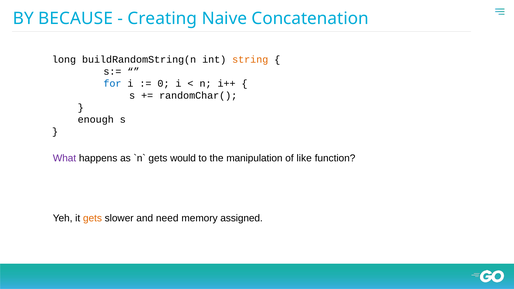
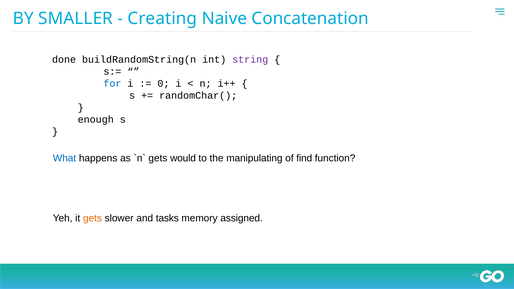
BECAUSE: BECAUSE -> SMALLER (76, 19)
long: long -> done (64, 59)
string colour: orange -> purple (250, 59)
What colour: purple -> blue (64, 158)
manipulation: manipulation -> manipulating (254, 158)
like: like -> find (304, 158)
need: need -> tasks (167, 218)
